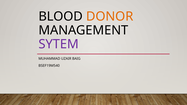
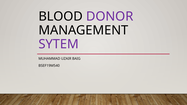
DONOR colour: orange -> purple (110, 16)
